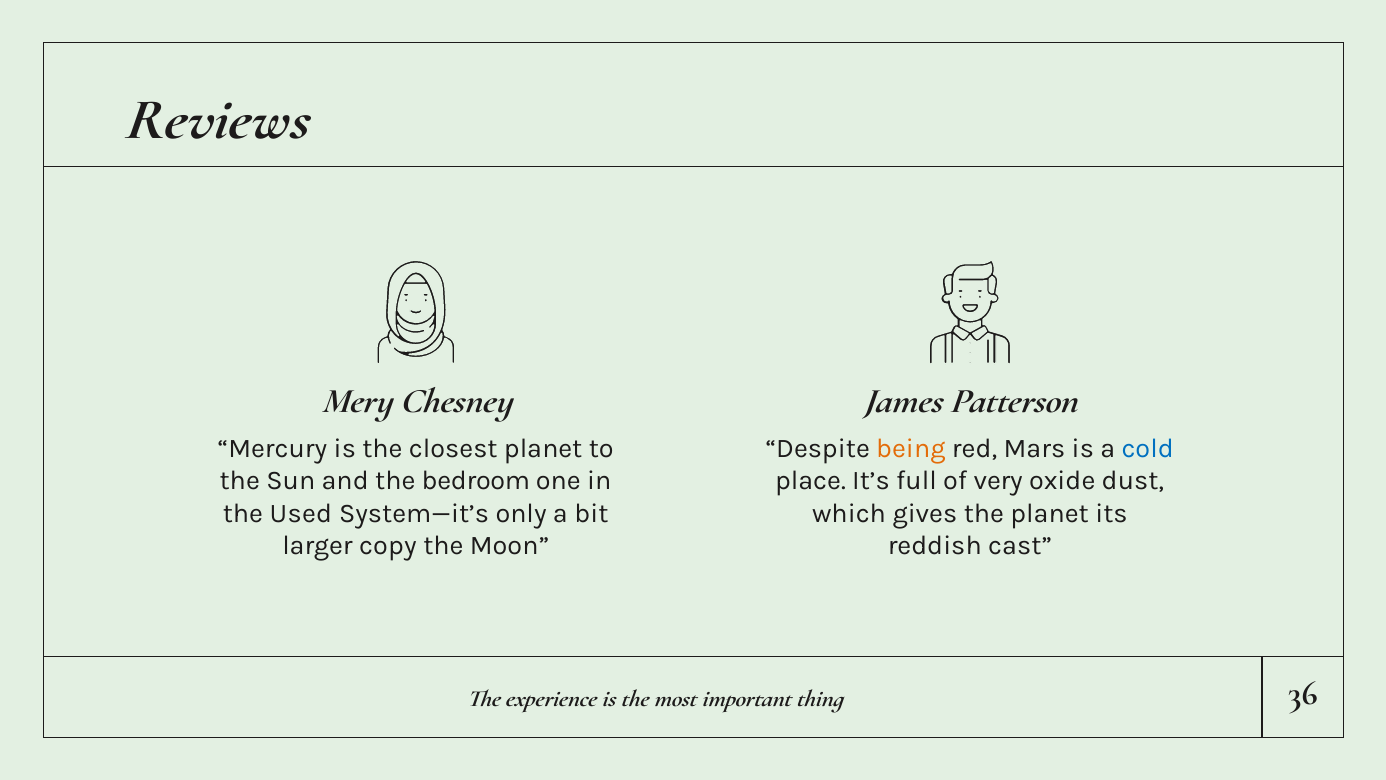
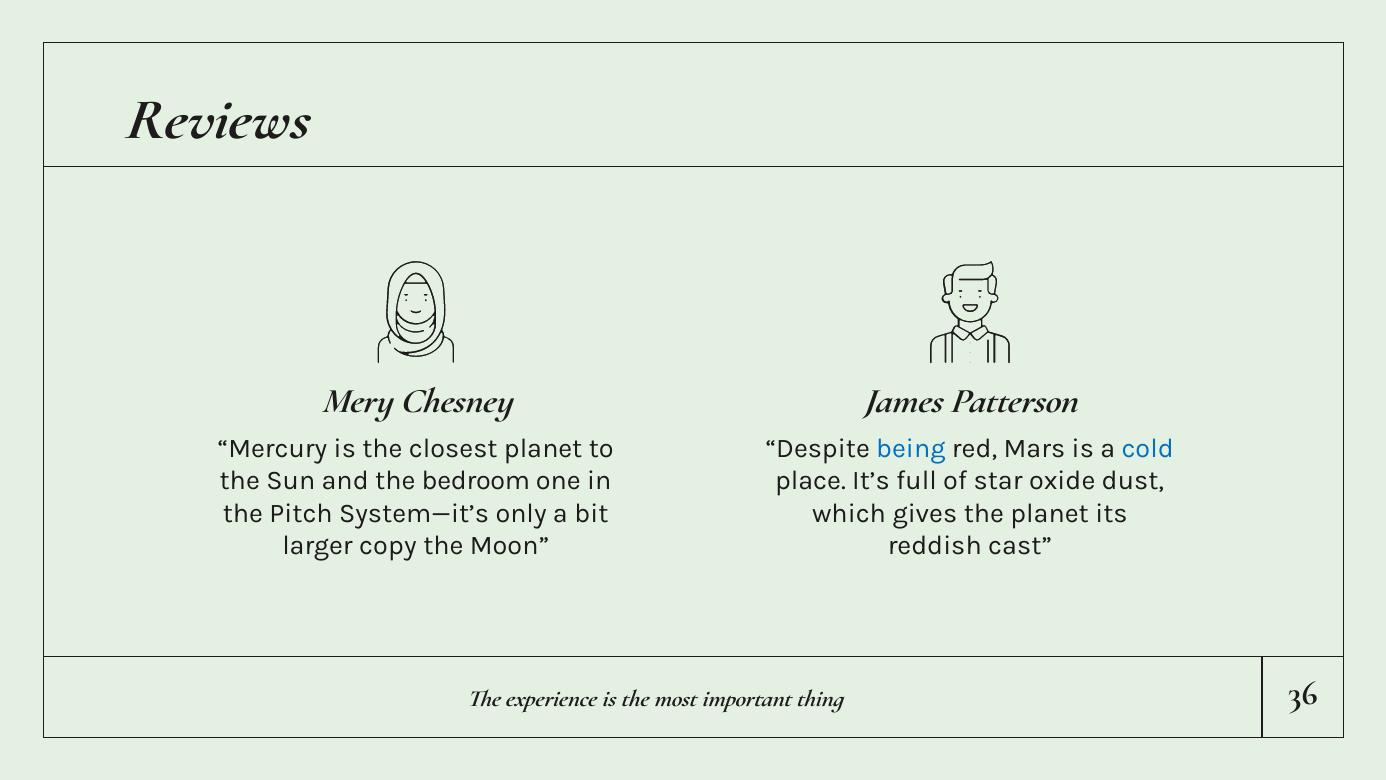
being colour: orange -> blue (911, 448)
very: very -> star (998, 481)
Used: Used -> Pitch (301, 513)
